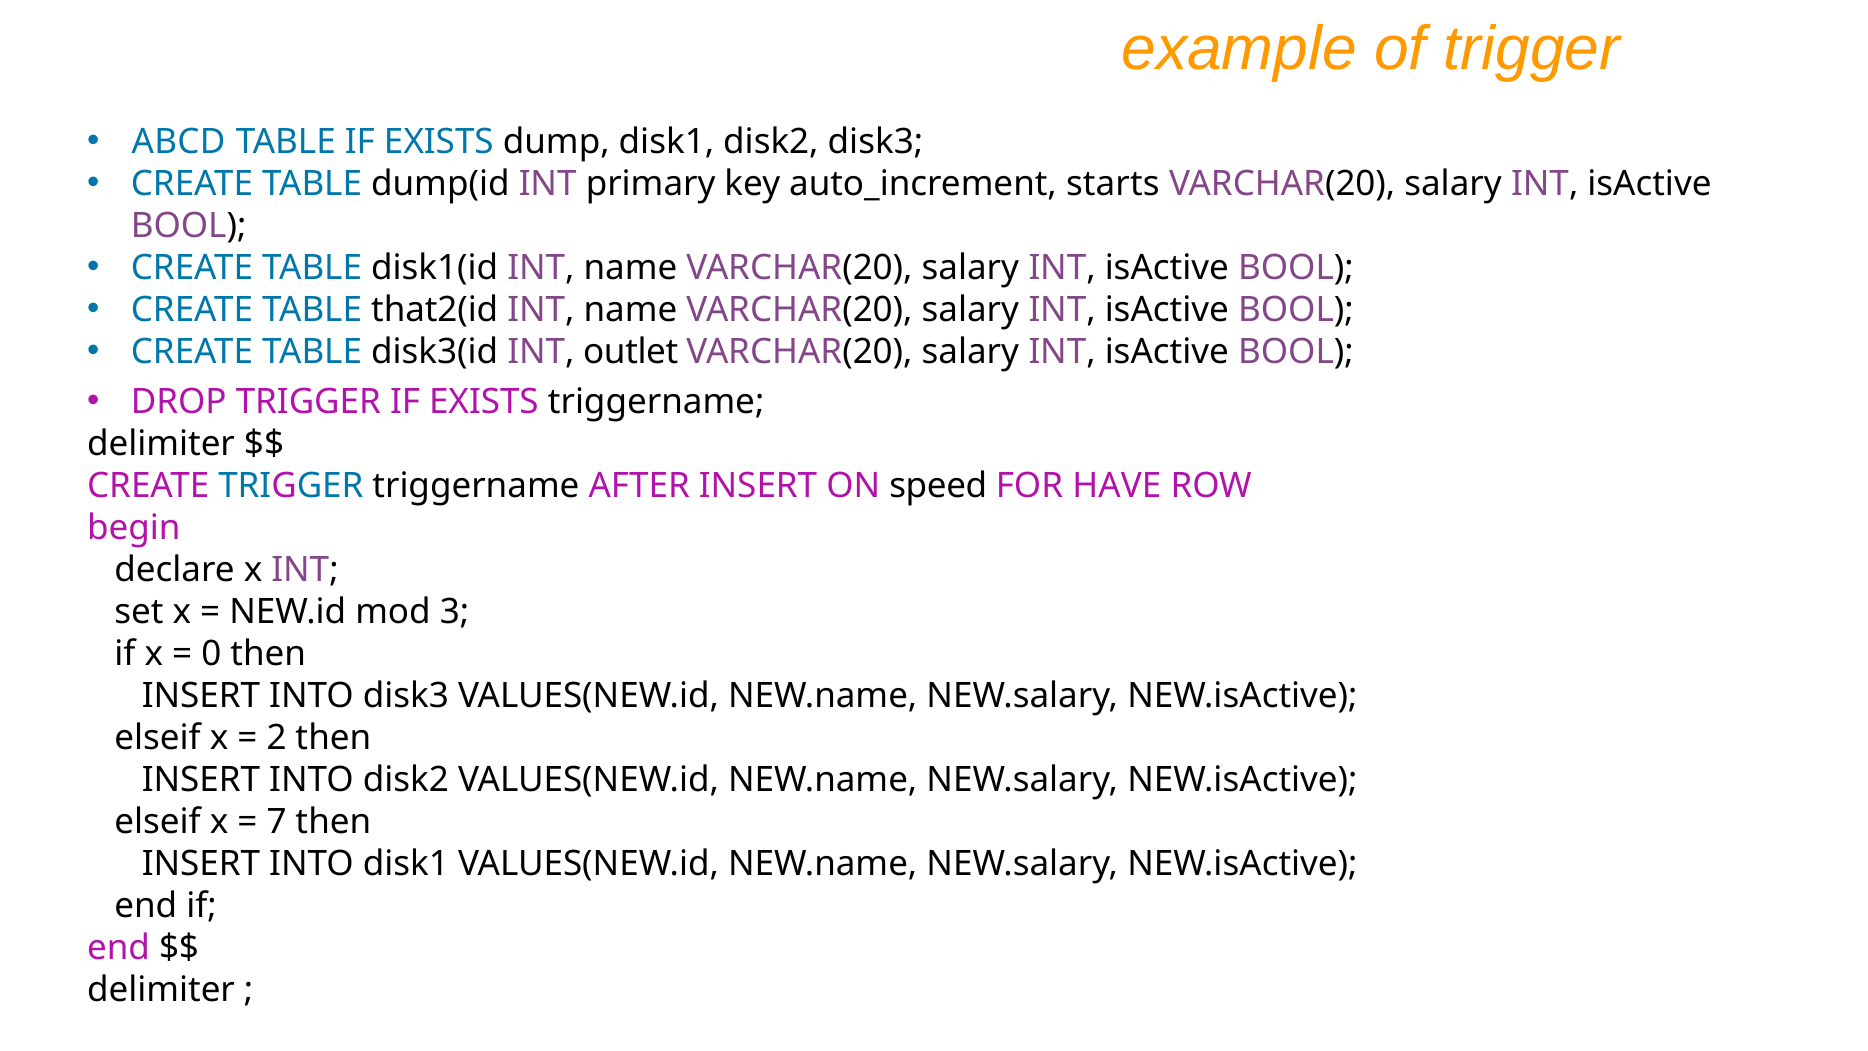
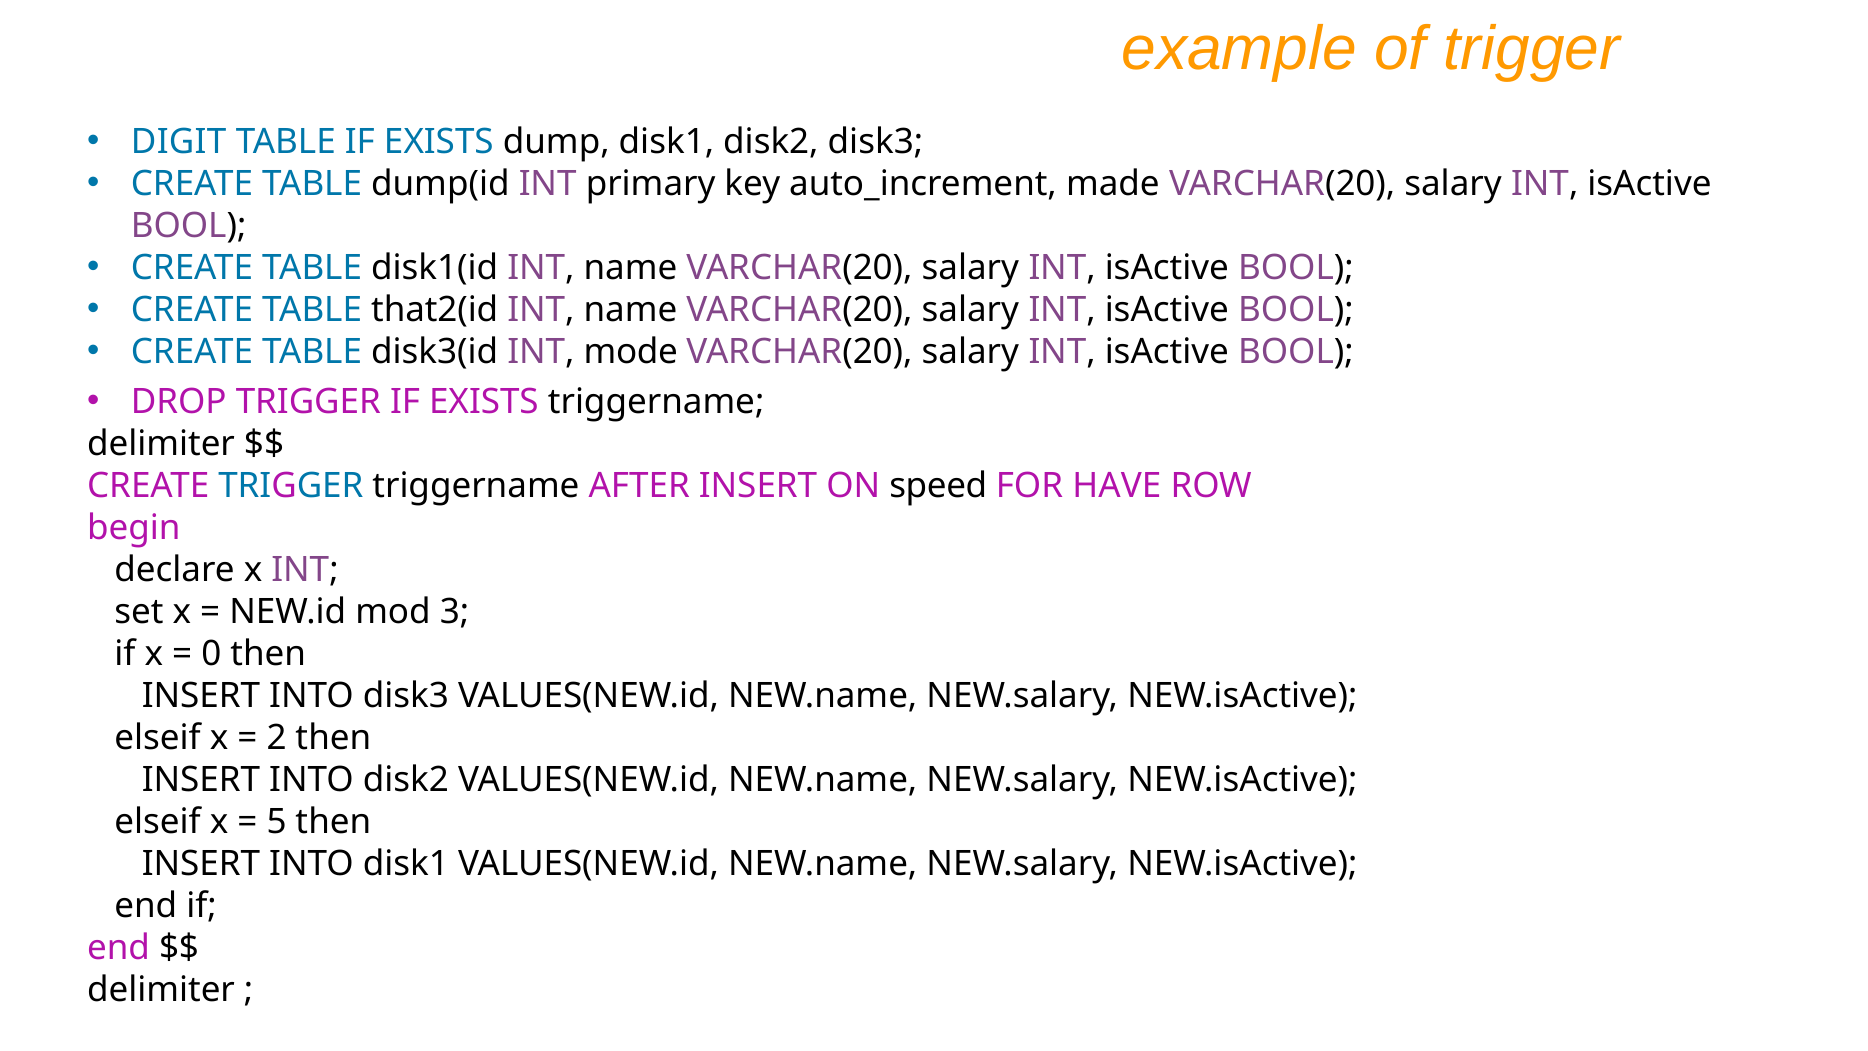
ABCD: ABCD -> DIGIT (179, 142)
starts: starts -> made (1113, 184)
outlet: outlet -> mode (631, 352)
7: 7 -> 5 (277, 822)
